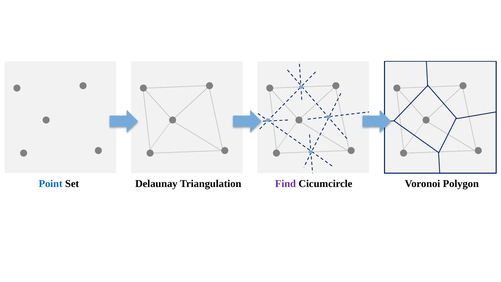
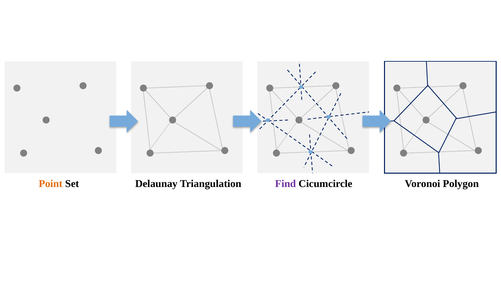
Point colour: blue -> orange (51, 184)
